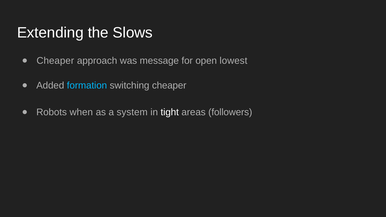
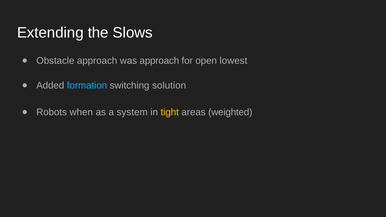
Cheaper: Cheaper -> Obstacle (55, 61)
was message: message -> approach (159, 61)
switching cheaper: cheaper -> solution (169, 86)
tight colour: white -> yellow (170, 112)
followers: followers -> weighted (230, 112)
